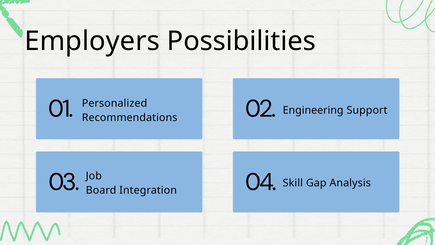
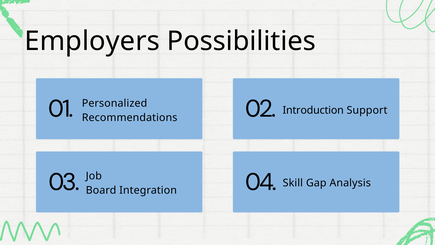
Engineering: Engineering -> Introduction (313, 110)
